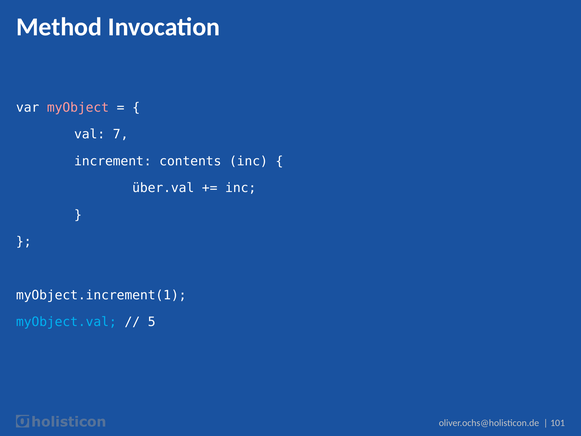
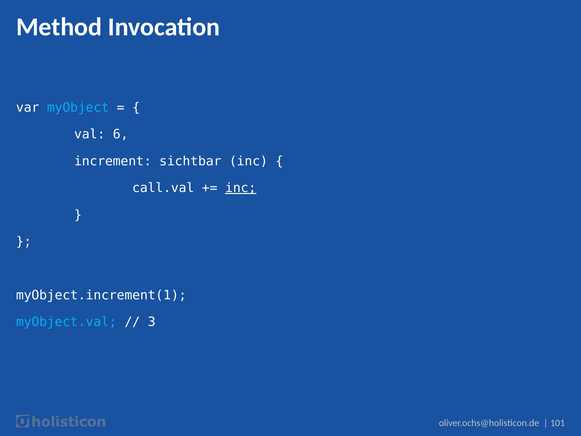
myObject colour: pink -> light blue (78, 108)
7: 7 -> 6 (121, 134)
contents: contents -> sichtbar (190, 161)
über.val: über.val -> call.val (163, 188)
inc underline: none -> present (241, 188)
5: 5 -> 3 (152, 322)
